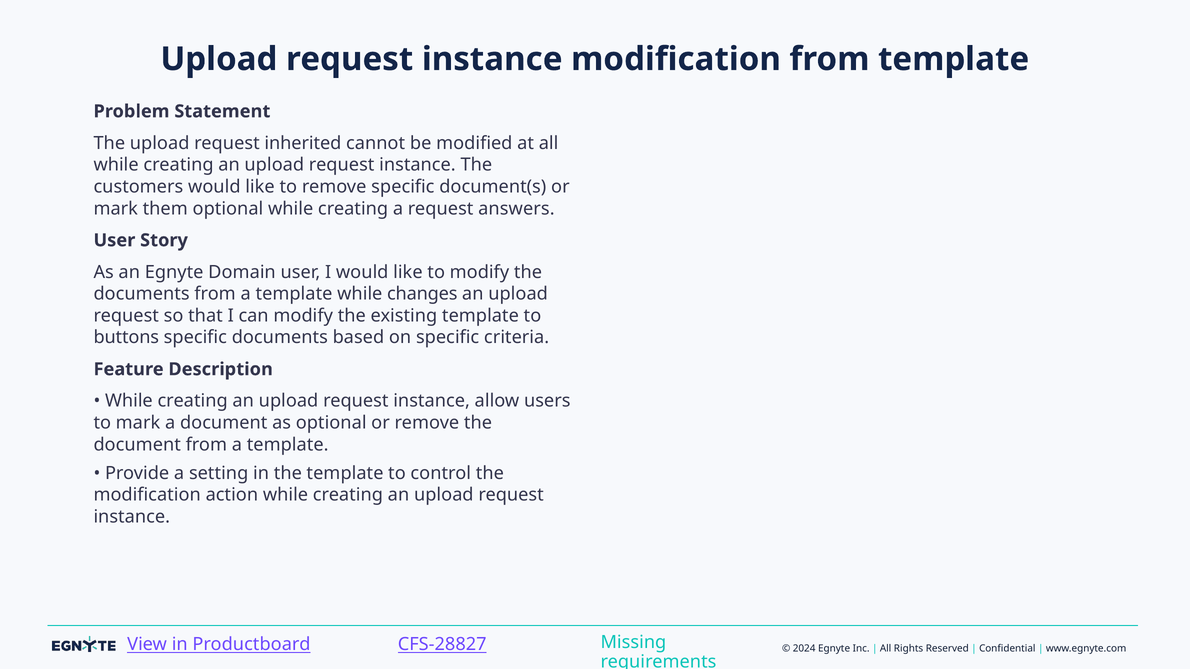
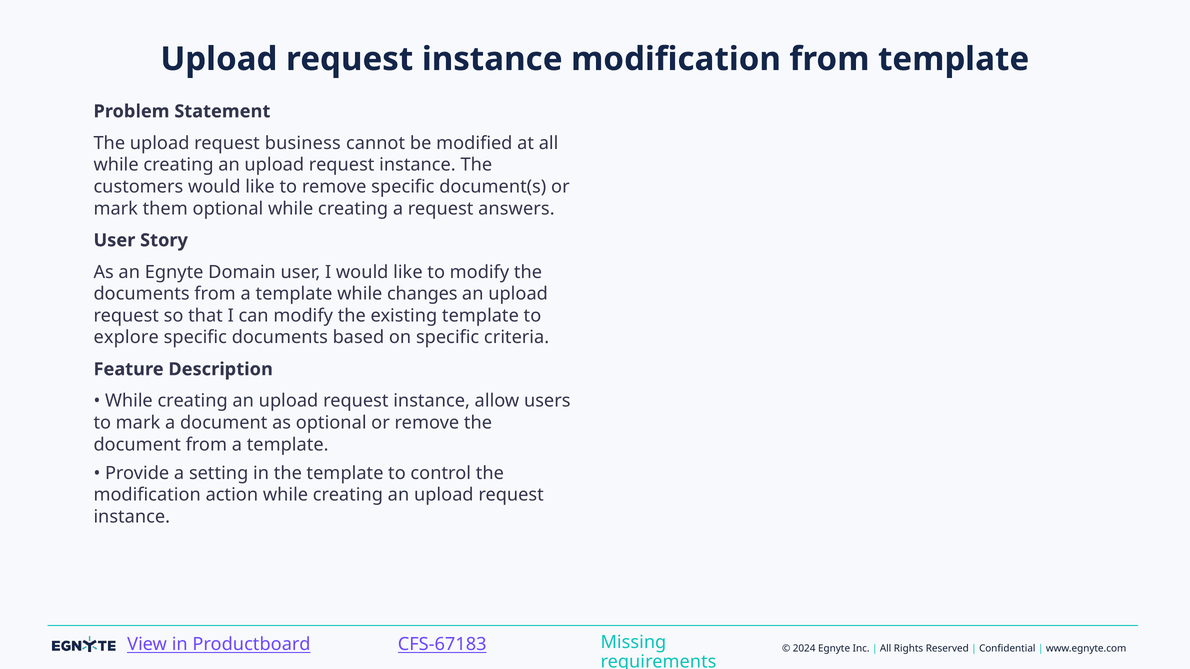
inherited: inherited -> business (303, 143)
buttons: buttons -> explore (126, 338)
CFS-28827: CFS-28827 -> CFS-67183 (442, 645)
